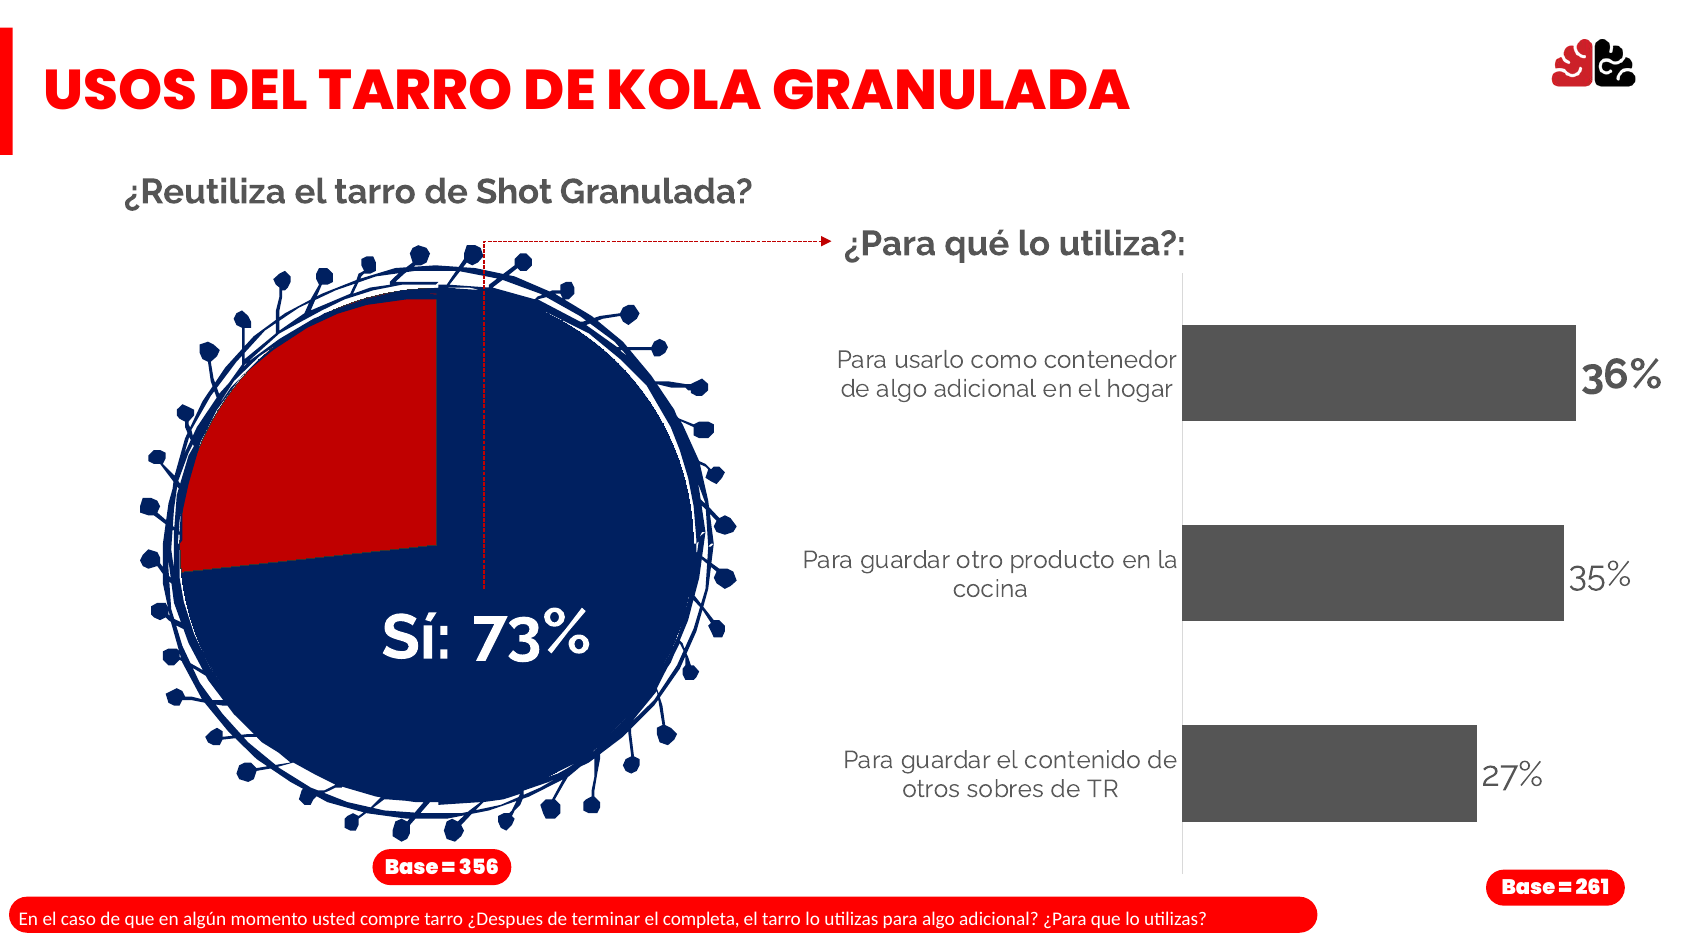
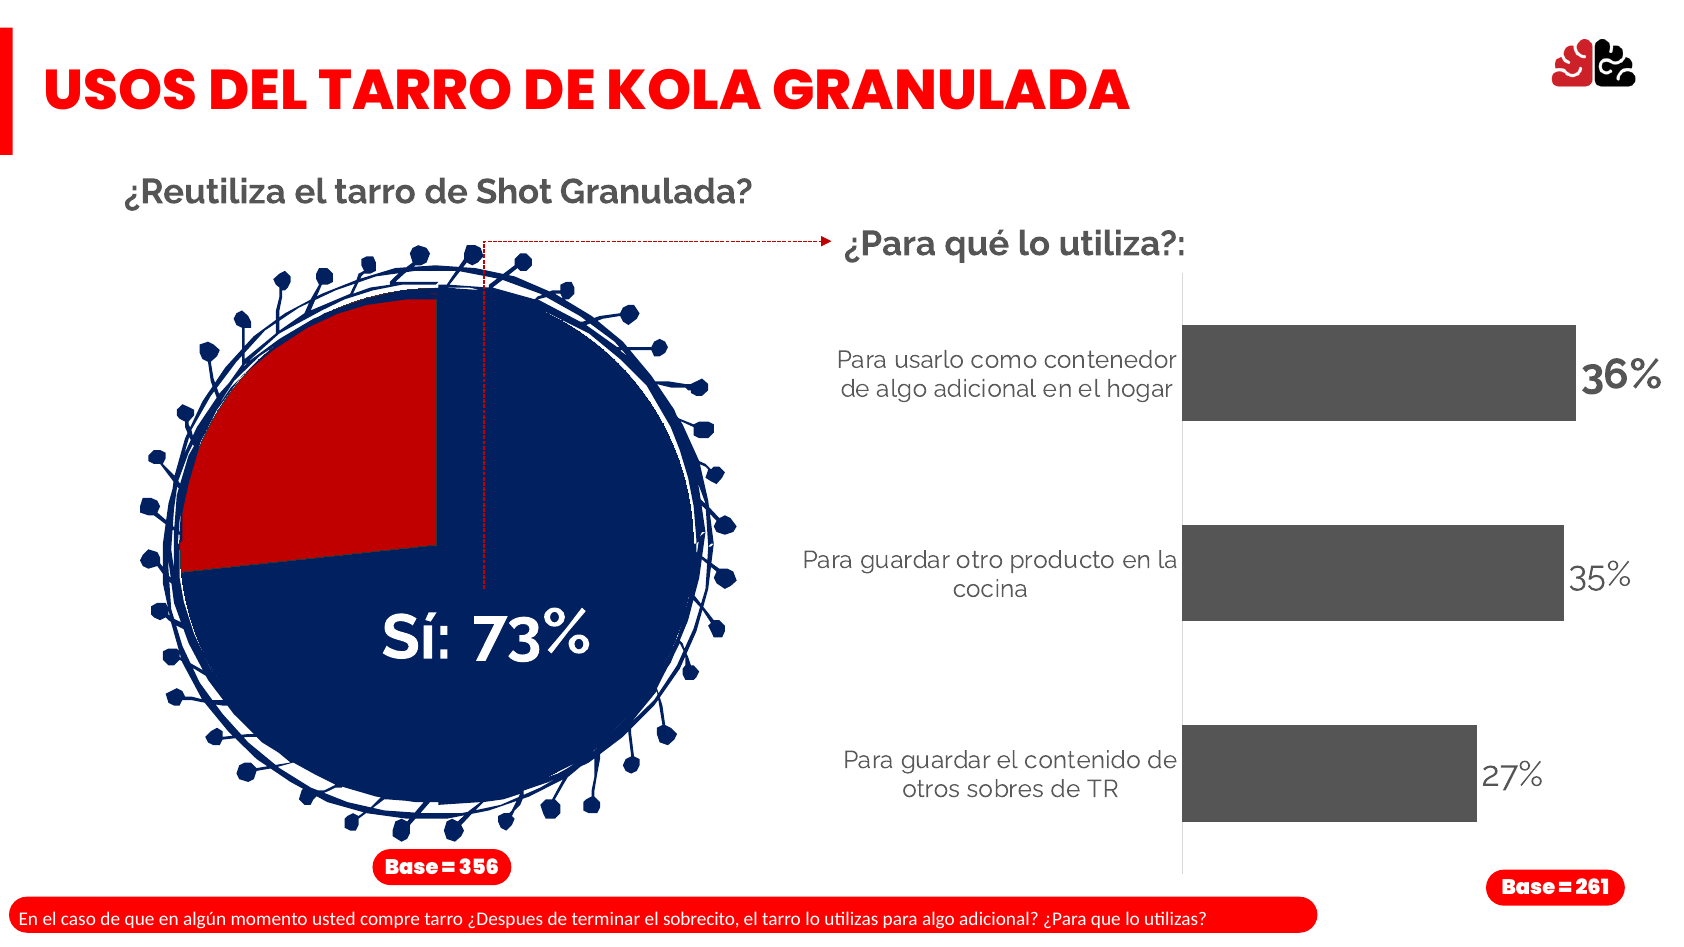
completa: completa -> sobrecito (701, 919)
